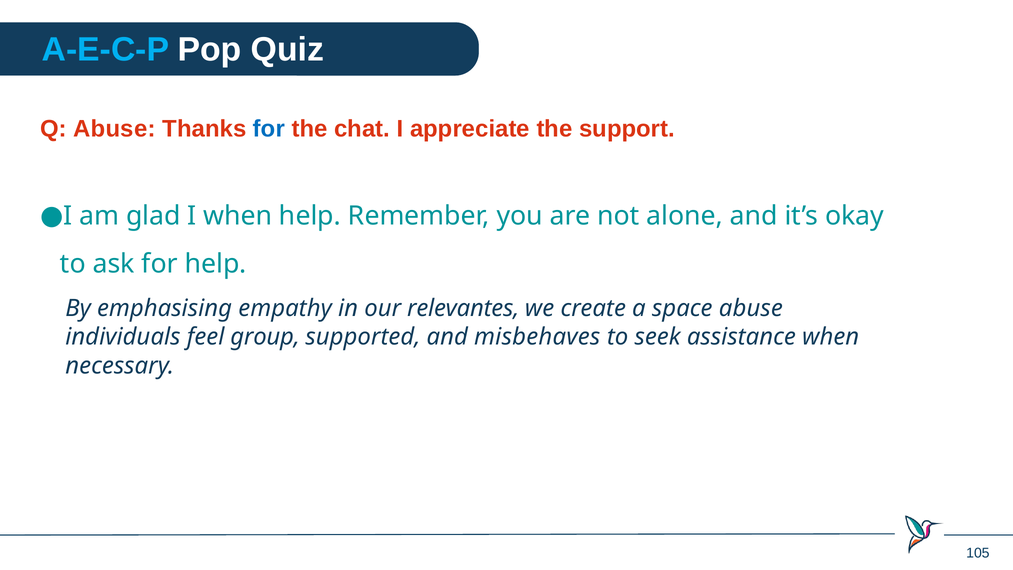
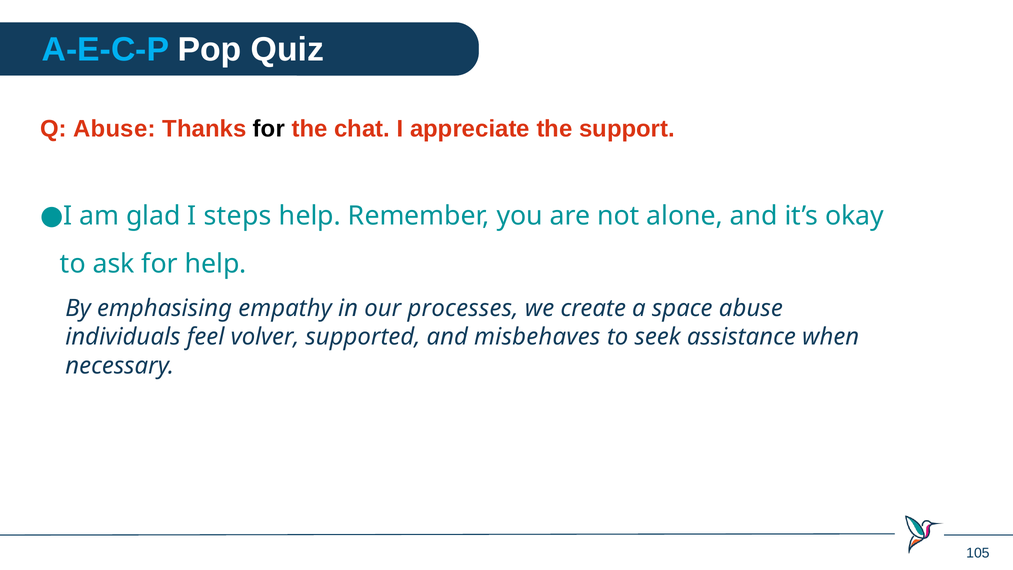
for colour: blue -> black (269, 129)
I when: when -> steps (238, 216)
relevantes: relevantes -> processes (463, 308)
group: group -> volver (265, 337)
